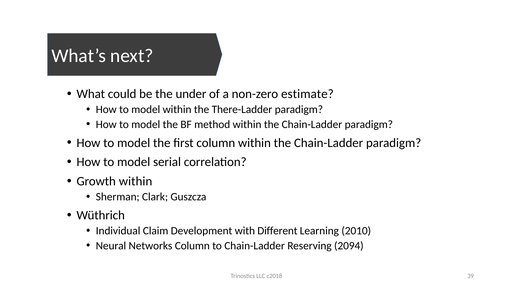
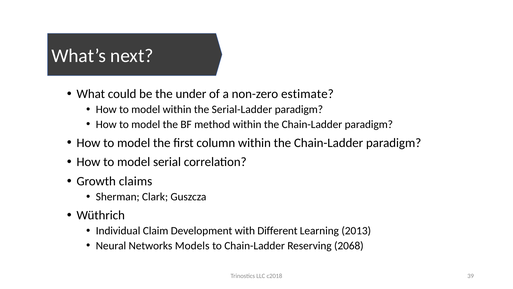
There-Ladder: There-Ladder -> Serial-Ladder (242, 109)
Growth within: within -> claims (136, 181)
2010: 2010 -> 2013 (356, 231)
Networks Column: Column -> Models (192, 245)
2094: 2094 -> 2068 (349, 245)
